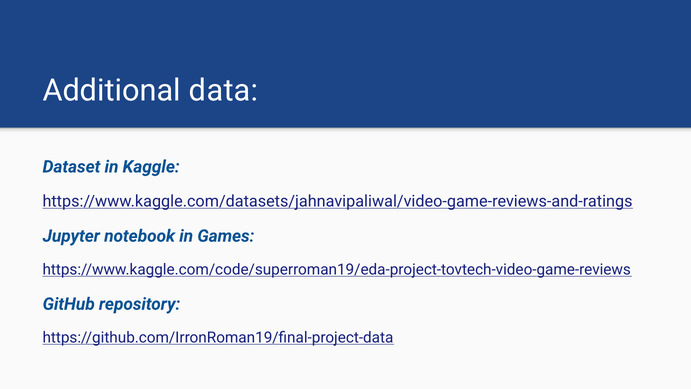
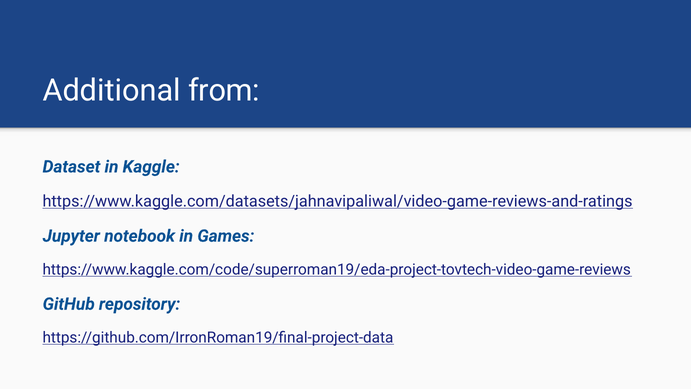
data: data -> from (224, 91)
